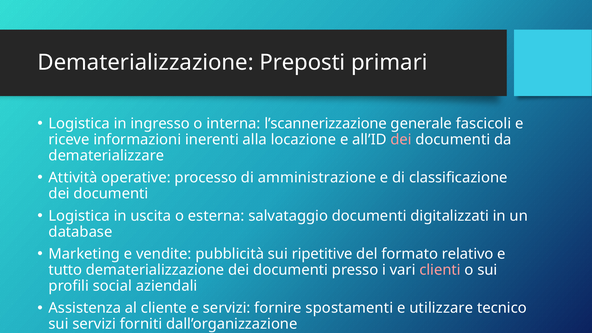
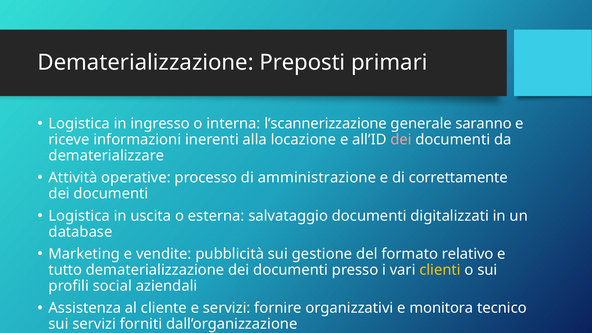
fascicoli: fascicoli -> saranno (484, 124)
classificazione: classificazione -> correttamente (458, 178)
ripetitive: ripetitive -> gestione (322, 254)
clienti colour: pink -> yellow (440, 270)
spostamenti: spostamenti -> organizzativi (349, 308)
utilizzare: utilizzare -> monitora (441, 308)
